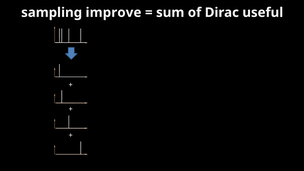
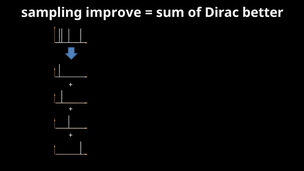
useful: useful -> better (263, 13)
